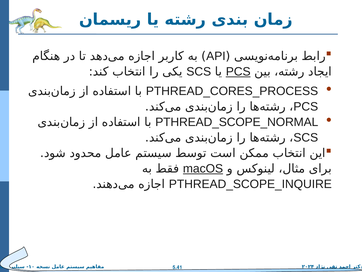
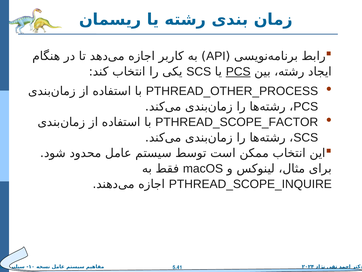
PTHREAD_CORES_PROCESS: PTHREAD_CORES_PROCESS -> PTHREAD_OTHER_PROCESS (232, 91)
PTHREAD_SCOPE_NORMAL: PTHREAD_SCOPE_NORMAL -> PTHREAD_SCOPE_FACTOR (237, 122)
macOS underline: present -> none (203, 168)
